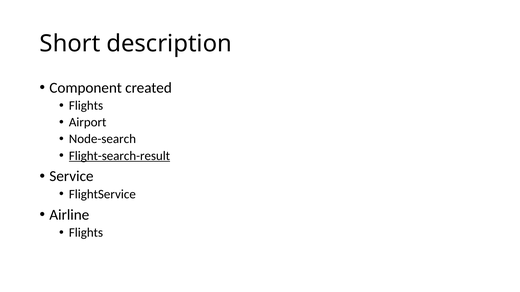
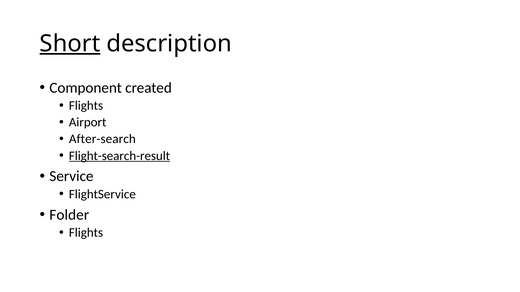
Short underline: none -> present (70, 44)
Node-search: Node-search -> After-search (102, 139)
Airline: Airline -> Folder (69, 215)
